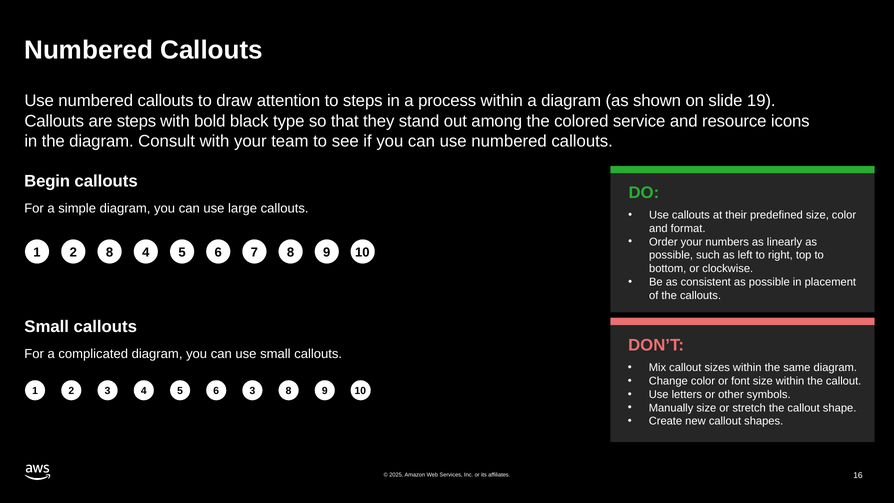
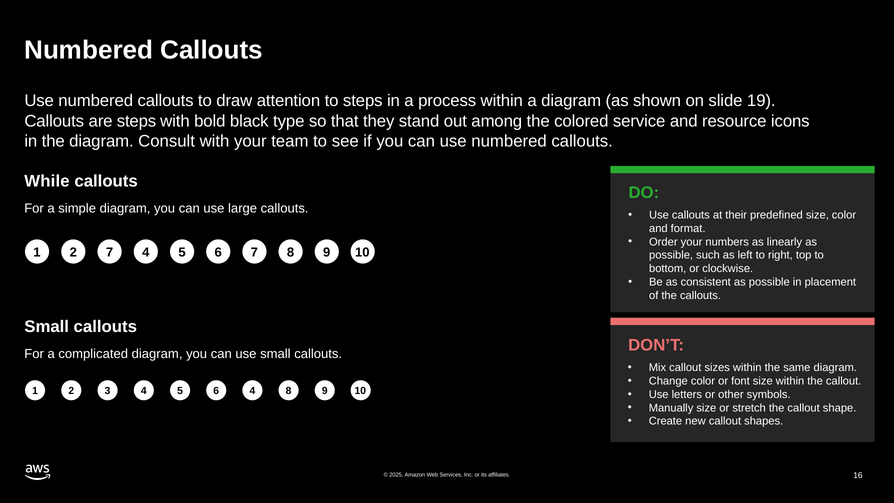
Begin: Begin -> While (47, 181)
2 8: 8 -> 7 (110, 252)
6 3: 3 -> 4 (252, 391)
